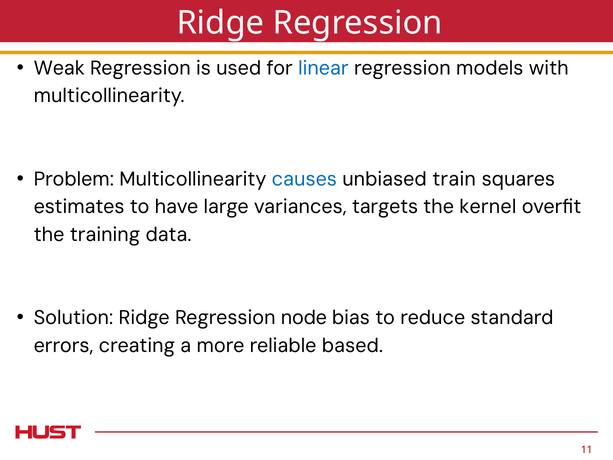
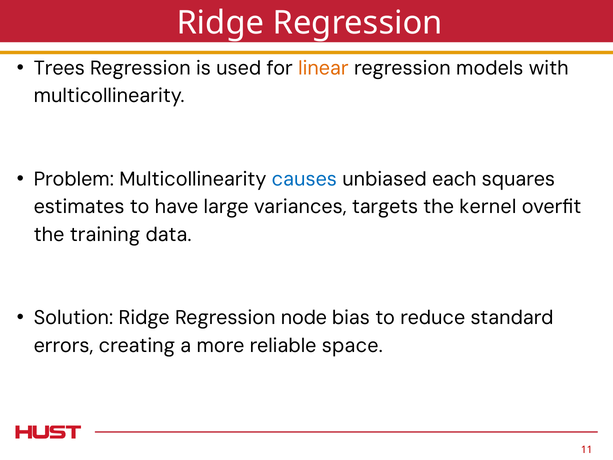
Weak: Weak -> Trees (59, 68)
linear colour: blue -> orange (323, 68)
train: train -> each (454, 179)
based: based -> space (352, 345)
